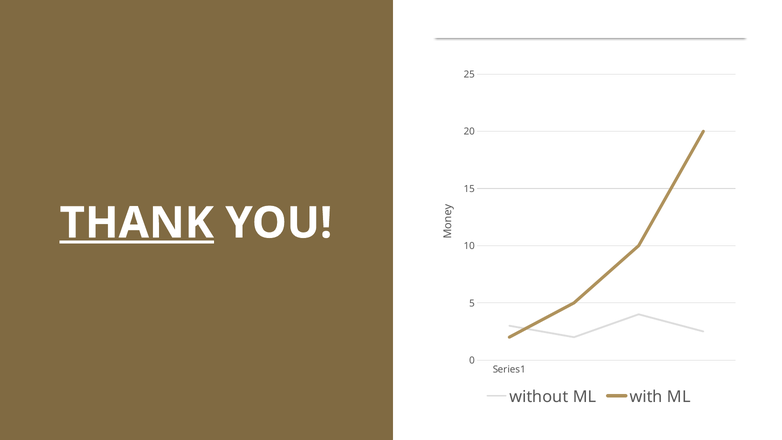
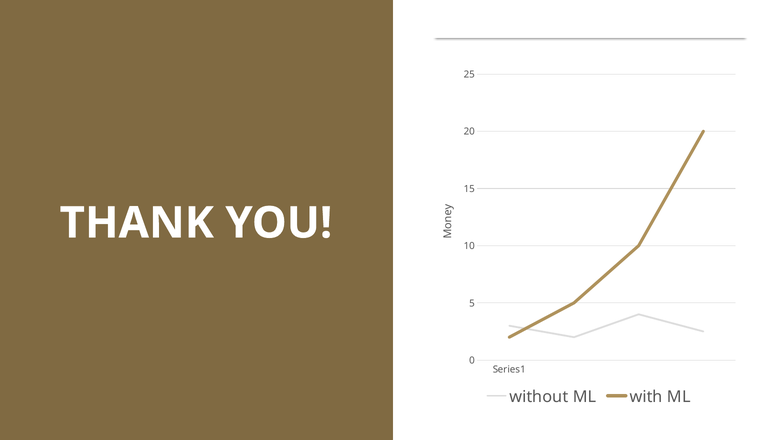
THANK underline: present -> none (137, 223)
